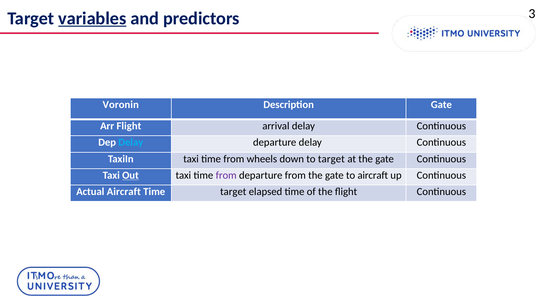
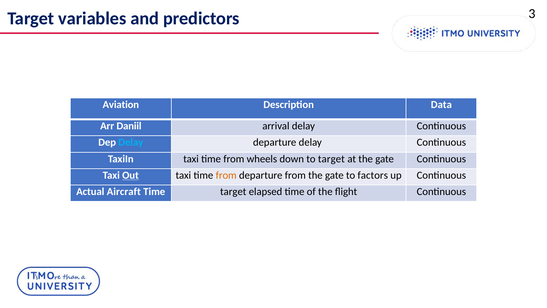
variables underline: present -> none (92, 18)
Voronin: Voronin -> Aviation (121, 104)
Description Gate: Gate -> Data (441, 104)
Arr Flight: Flight -> Daniil (129, 126)
from colour: purple -> orange (226, 175)
to aircraft: aircraft -> factors (373, 175)
